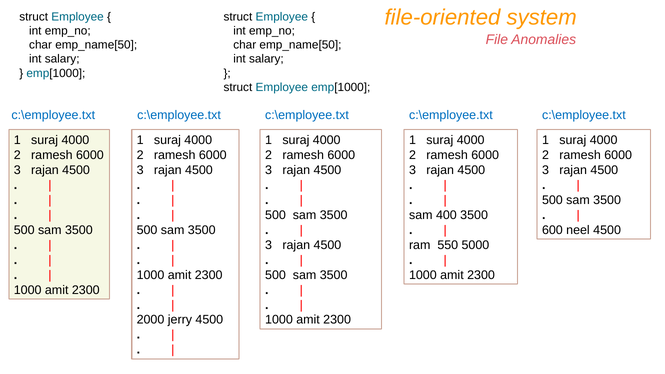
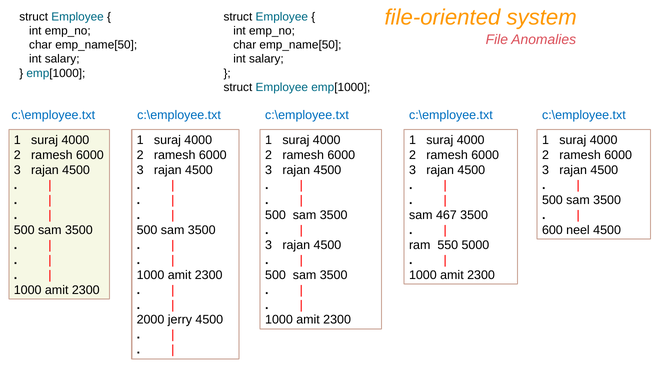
400: 400 -> 467 (446, 215)
